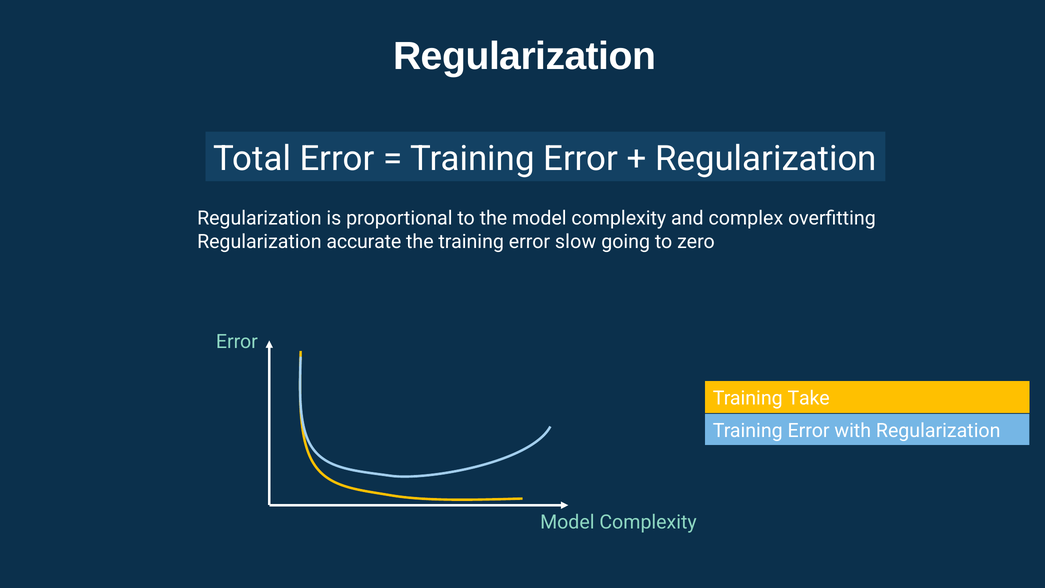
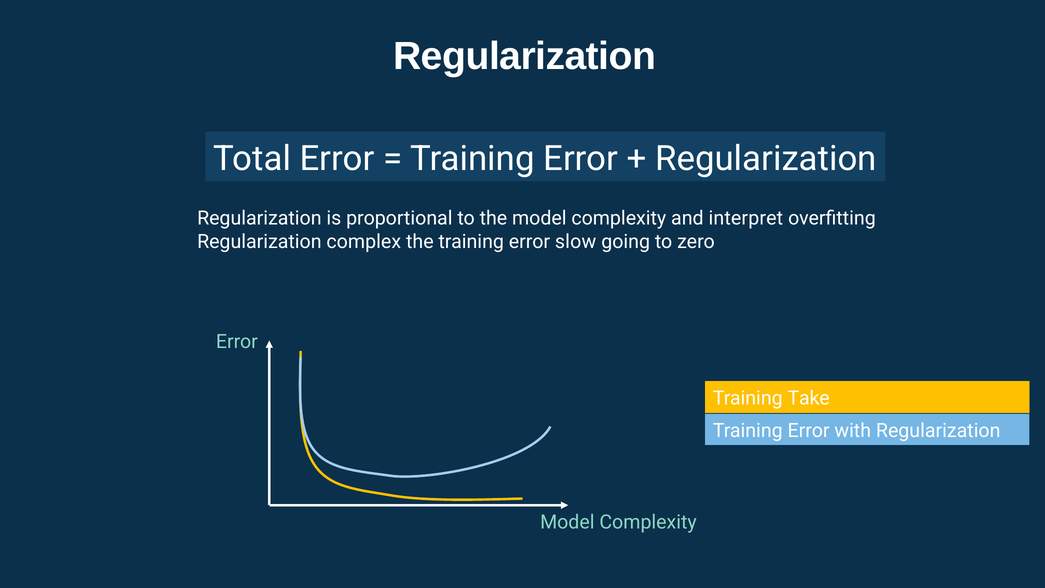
complex: complex -> interpret (746, 218)
accurate: accurate -> complex (364, 242)
